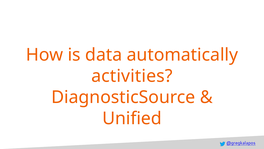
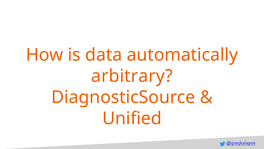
activities: activities -> arbitrary (132, 76)
